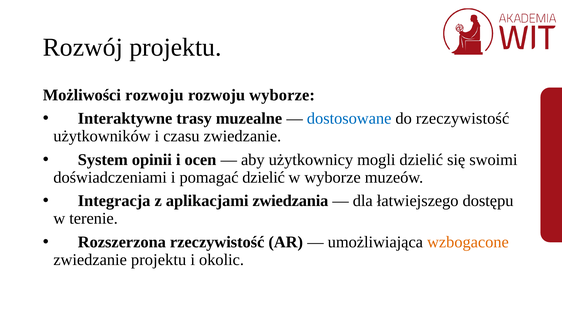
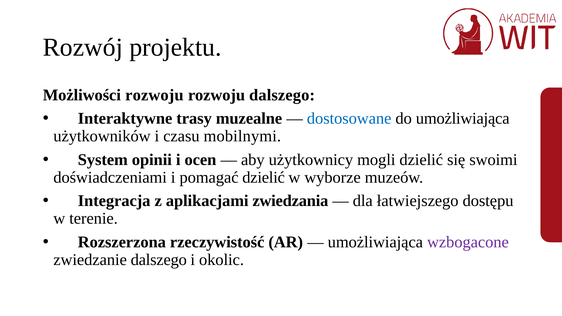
rozwoju wyborze: wyborze -> dalszego (282, 95)
do rzeczywistość: rzeczywistość -> umożliwiająca (463, 119)
czasu zwiedzanie: zwiedzanie -> mobilnymi (242, 136)
wzbogacone colour: orange -> purple (468, 242)
zwiedzanie projektu: projektu -> dalszego (159, 260)
